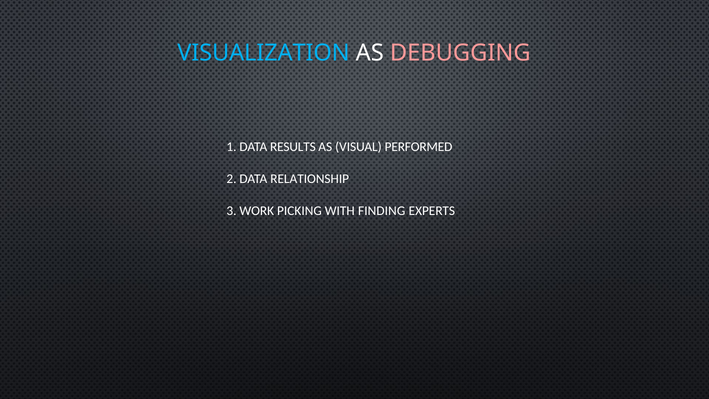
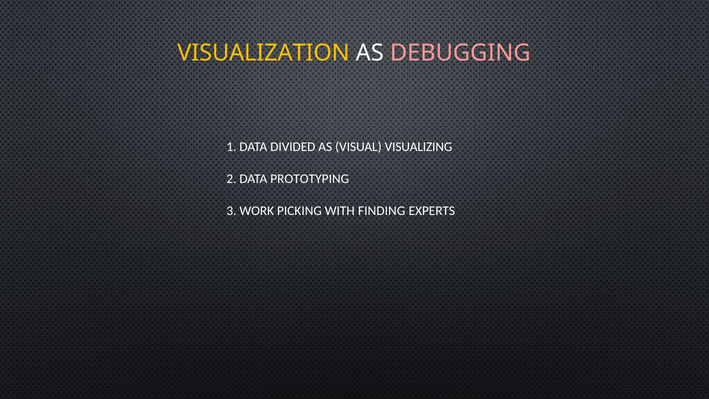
VISUALIZATION colour: light blue -> yellow (263, 53)
RESULTS: RESULTS -> DIVIDED (293, 147)
PERFORMED: PERFORMED -> VISUALIZING (418, 147)
RELATIONSHIP: RELATIONSHIP -> PROTOTYPING (310, 179)
